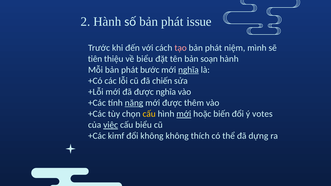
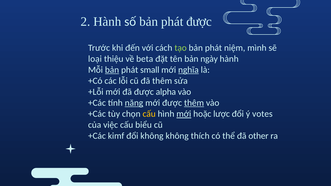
phát issue: issue -> được (199, 22)
tạo colour: pink -> light green (181, 48)
tiên: tiên -> loại (95, 59)
về biểu: biểu -> beta (145, 59)
soạn: soạn -> ngày (209, 59)
bản underline: none -> present (112, 70)
bước: bước -> small (150, 70)
đã chiến: chiến -> thêm (162, 81)
được nghĩa: nghĩa -> alpha (166, 92)
thêm underline: none -> present (194, 103)
biến: biến -> lược (222, 114)
việc underline: present -> none (111, 125)
dựng: dựng -> other (258, 136)
